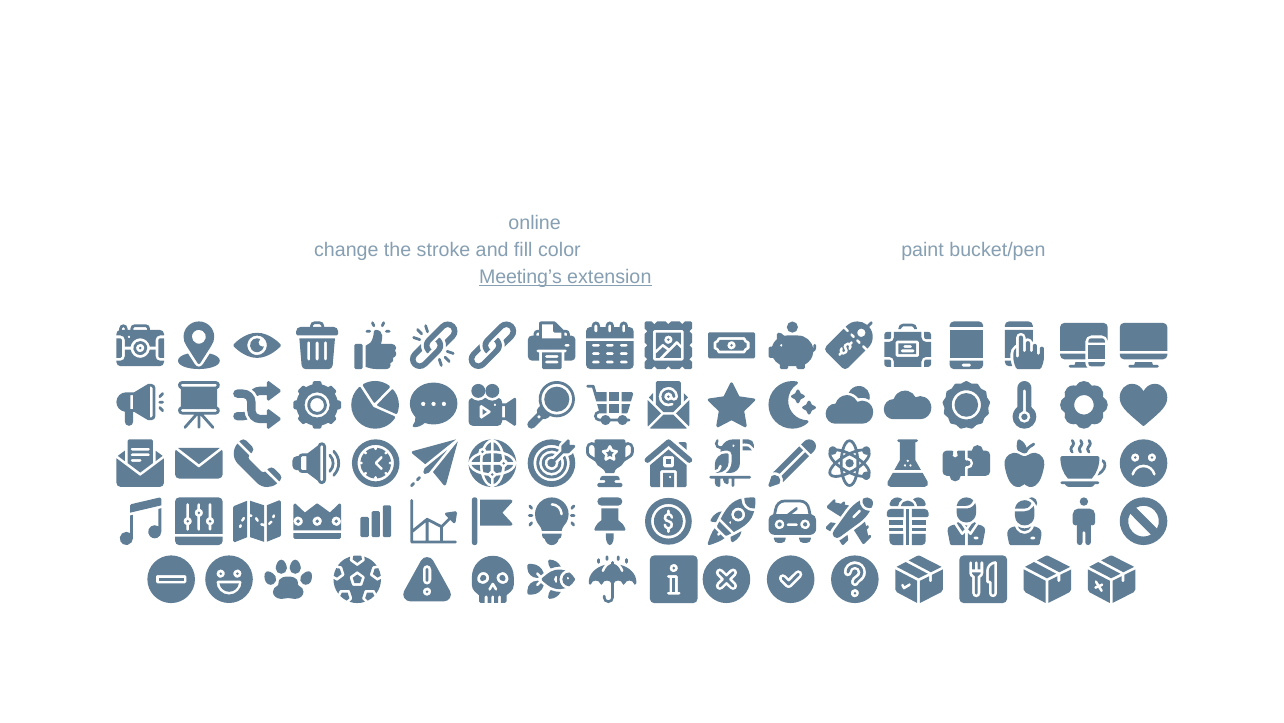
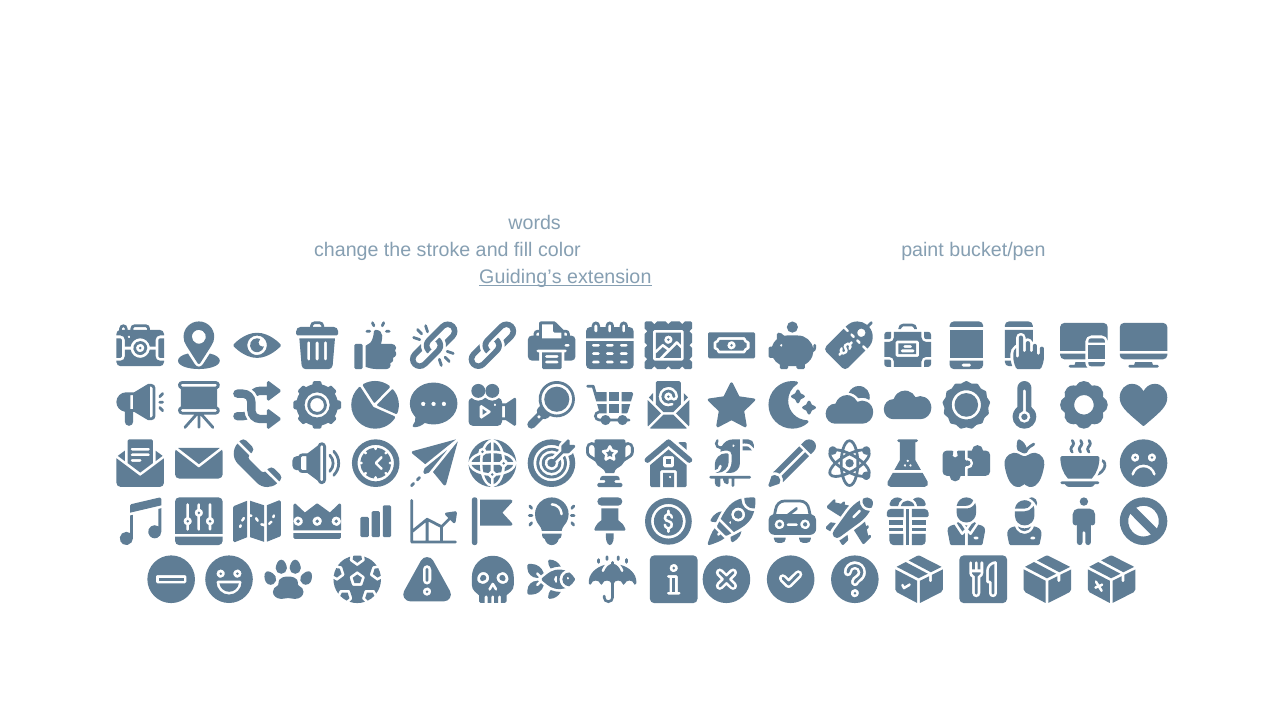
online: online -> words (535, 222)
Meeting’s: Meeting’s -> Guiding’s (520, 277)
